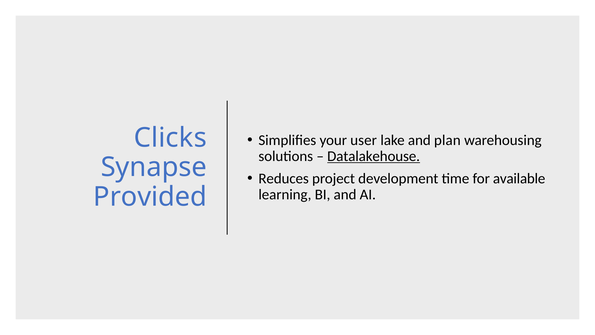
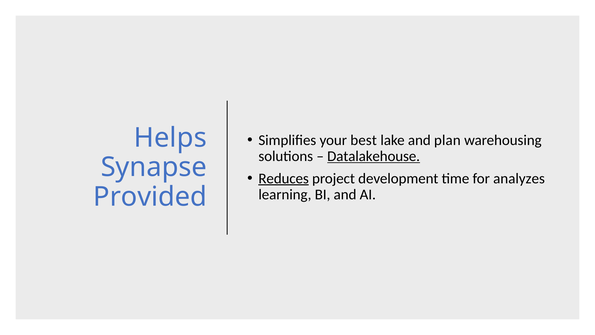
Clicks: Clicks -> Helps (170, 138)
user: user -> best (364, 140)
Reduces underline: none -> present (284, 178)
available: available -> analyzes (519, 178)
